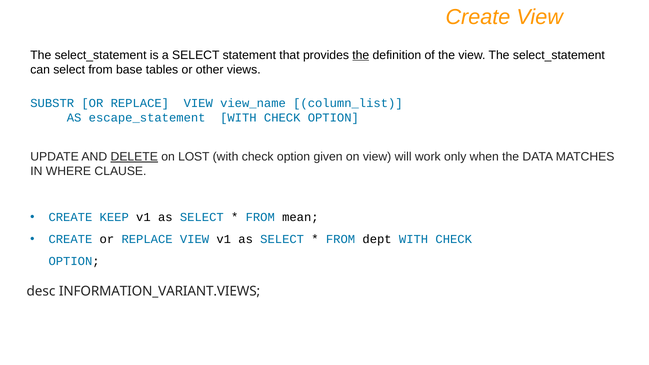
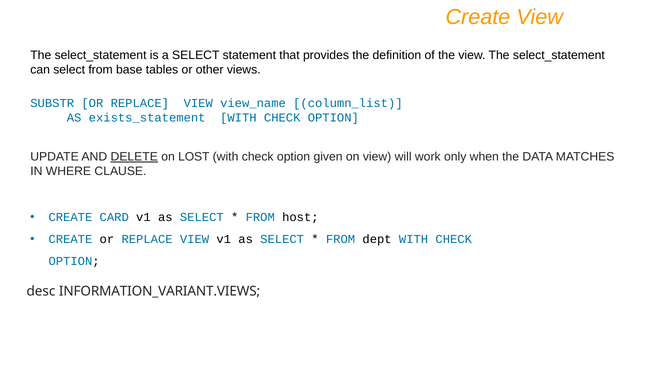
the underline: present -> none (361, 55)
escape_statement: escape_statement -> exists_statement (147, 118)
KEEP: KEEP -> CARD (114, 217)
mean: mean -> host (300, 217)
